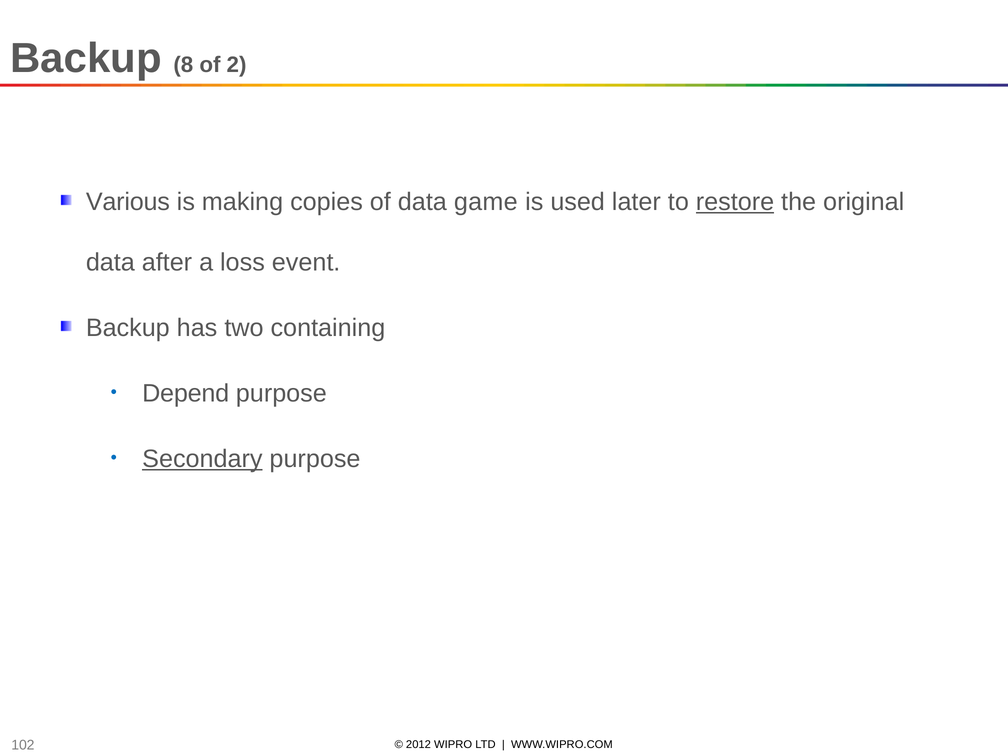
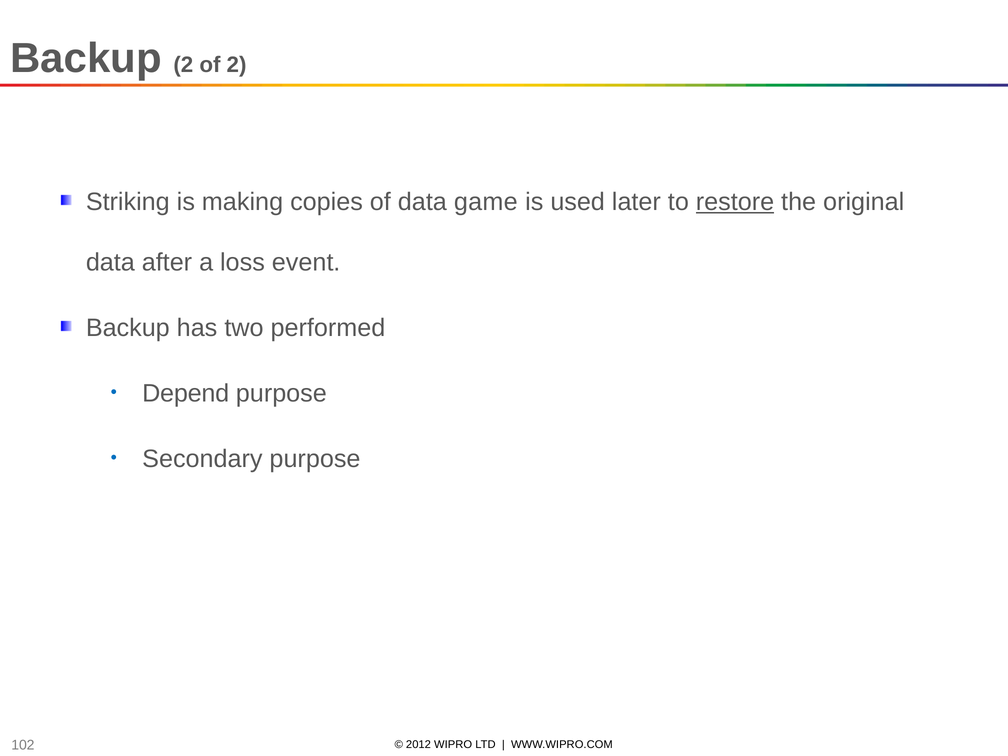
Backup 8: 8 -> 2 (183, 65)
Various: Various -> Striking (128, 202)
containing: containing -> performed (328, 328)
Secondary underline: present -> none (202, 459)
